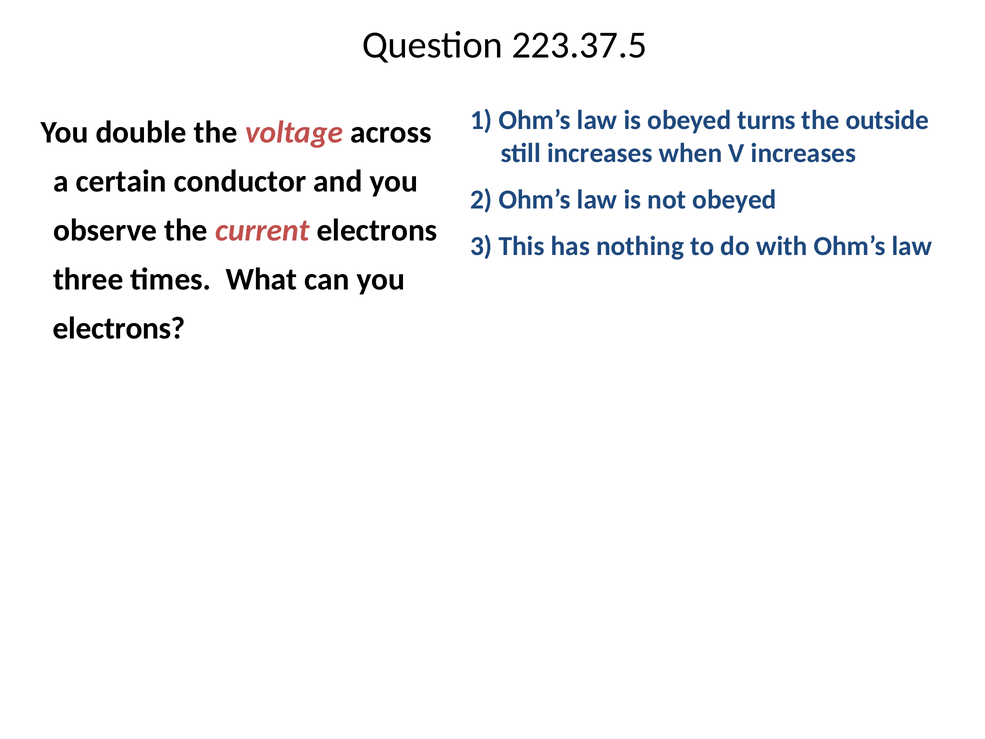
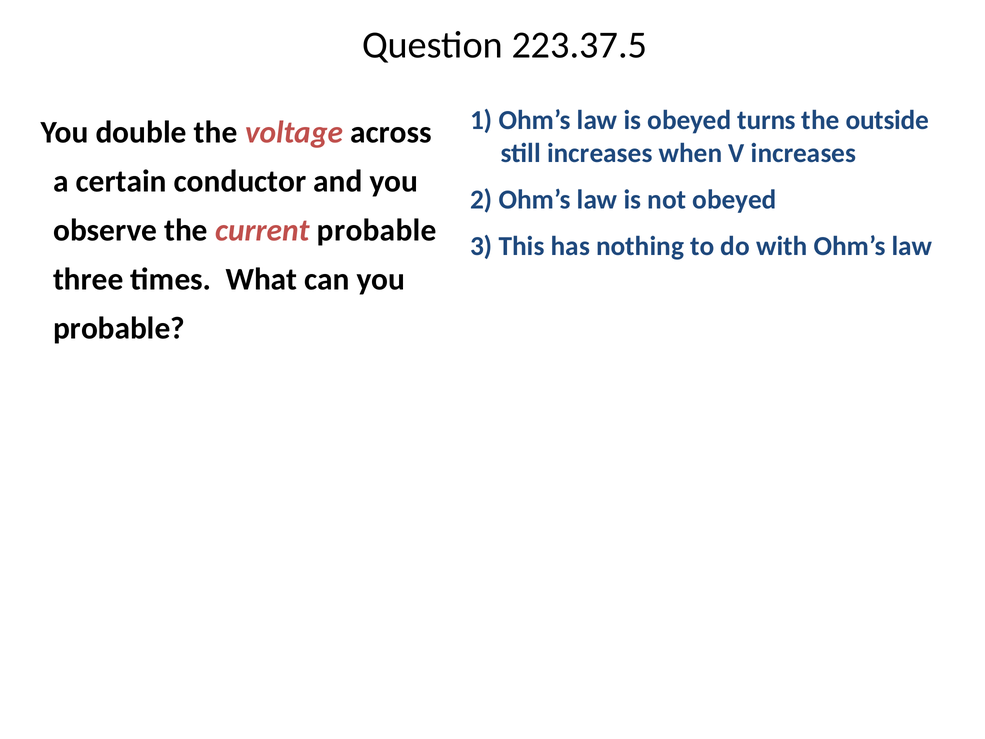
current electrons: electrons -> probable (377, 230)
electrons: electrons -> probable (119, 328)
